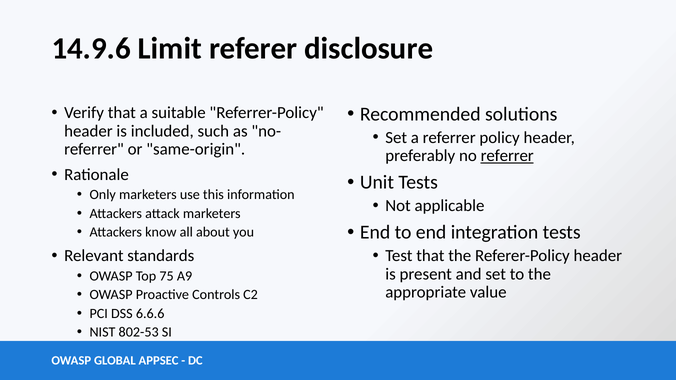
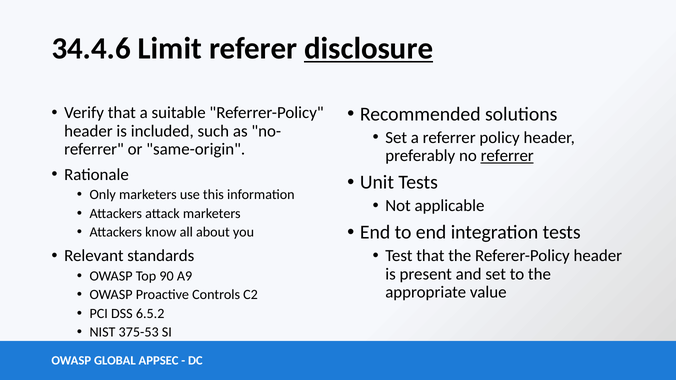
14.9.6: 14.9.6 -> 34.4.6 (91, 49)
disclosure underline: none -> present (369, 49)
75: 75 -> 90 (167, 276)
6.6.6: 6.6.6 -> 6.5.2 (150, 314)
802-53: 802-53 -> 375-53 (139, 332)
